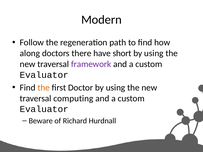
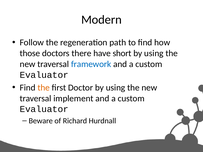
along: along -> those (30, 53)
framework colour: purple -> blue (91, 64)
computing: computing -> implement (73, 99)
